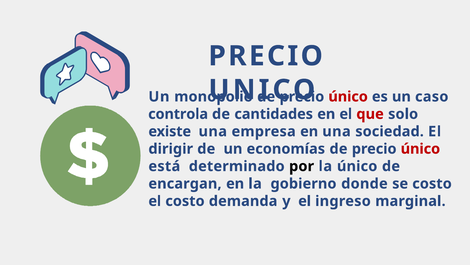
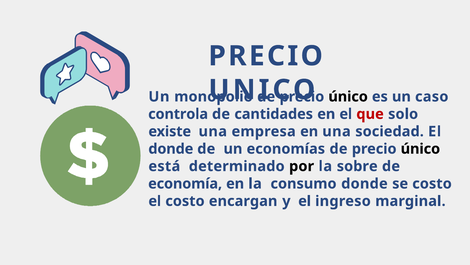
único colour: red -> black (348, 96)
dirigir: dirigir -> donde (171, 149)
único colour: red -> black (420, 149)
la único: único -> sobre (357, 166)
encargan: encargan -> economía (185, 183)
gobierno: gobierno -> consumo (304, 183)
demanda: demanda -> encargan (243, 201)
